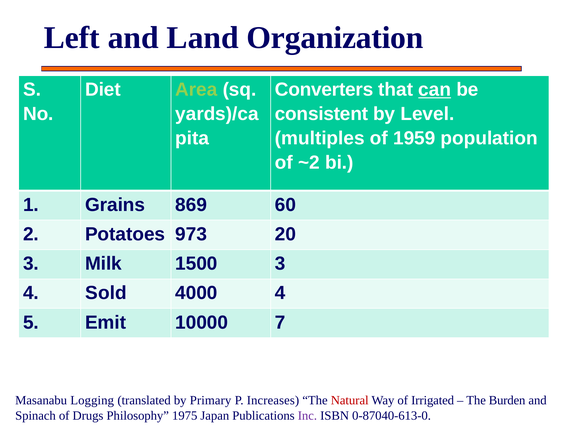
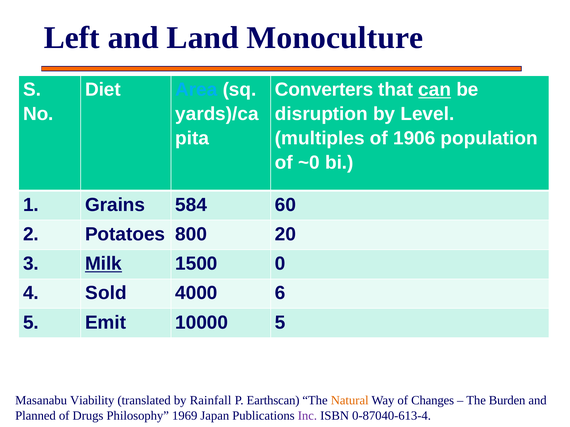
Organization: Organization -> Monoculture (335, 38)
Area colour: light green -> light blue (196, 90)
consistent: consistent -> disruption (321, 114)
1959: 1959 -> 1906 (414, 138)
~2: ~2 -> ~0 (309, 163)
869: 869 -> 584 (191, 205)
973: 973 -> 800 (191, 234)
Milk underline: none -> present (103, 264)
1500 3: 3 -> 0 (280, 264)
4000 4: 4 -> 6 (280, 293)
10000 7: 7 -> 5 (280, 323)
Logging: Logging -> Viability (92, 401)
Primary: Primary -> Rainfall (211, 401)
Increases: Increases -> Earthscan (273, 401)
Natural colour: red -> orange (350, 401)
Irrigated: Irrigated -> Changes (433, 401)
Spinach: Spinach -> Planned (35, 416)
1975: 1975 -> 1969 (185, 416)
0-87040-613-0: 0-87040-613-0 -> 0-87040-613-4 (392, 416)
